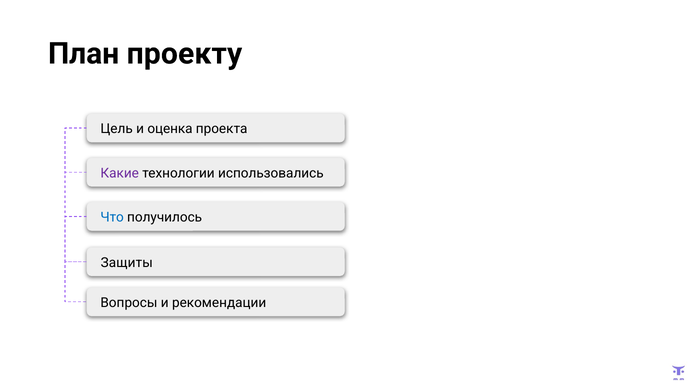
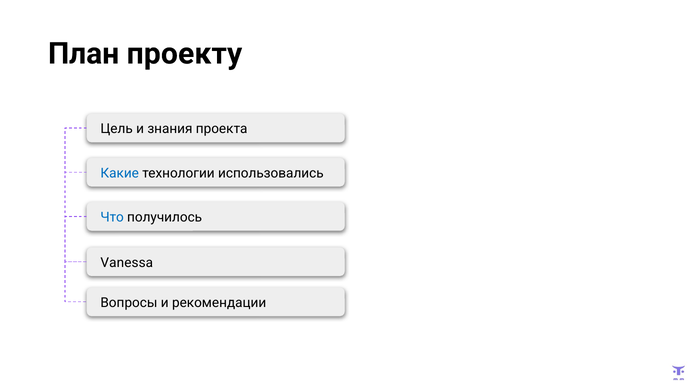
оценка: оценка -> знания (170, 129)
Какие colour: purple -> blue (120, 173)
Защиты: Защиты -> Vanessa (127, 263)
